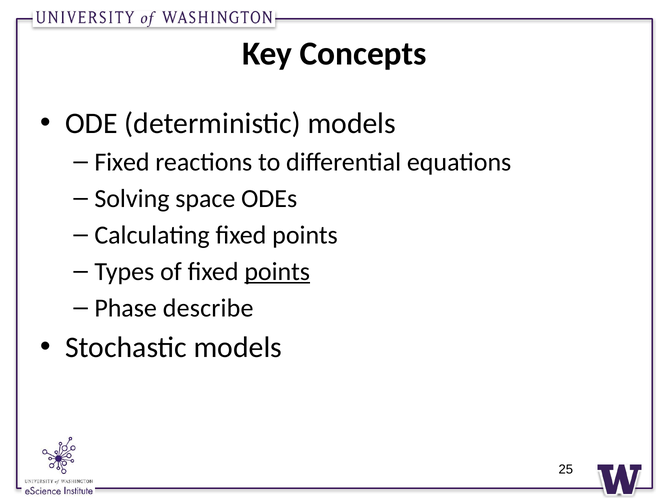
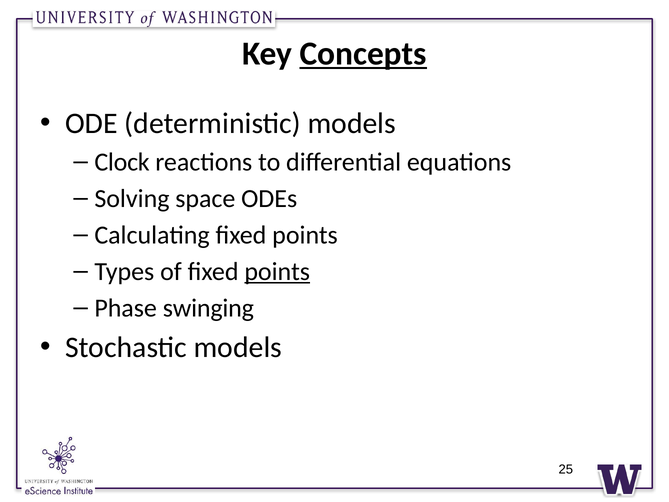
Concepts underline: none -> present (363, 54)
Fixed: Fixed -> Clock (122, 162)
describe: describe -> swinging (208, 308)
